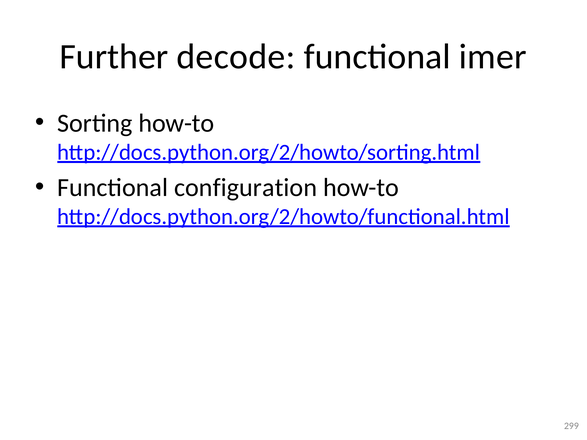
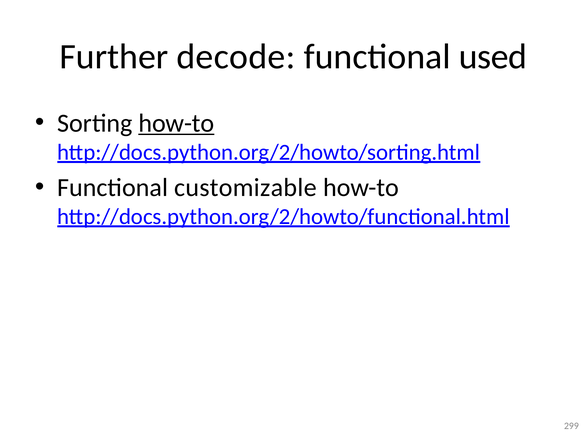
imer: imer -> used (493, 57)
how-to underline: none -> present (176, 123)
configuration: configuration -> customizable (245, 188)
